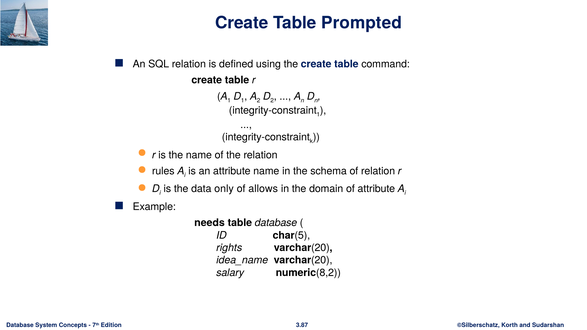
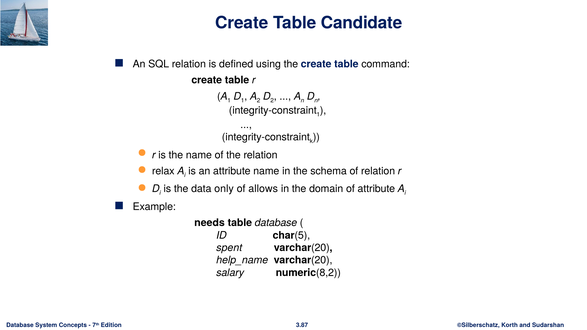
Prompted: Prompted -> Candidate (362, 23)
rules: rules -> relax (163, 171)
rights: rights -> spent (229, 248)
idea_name: idea_name -> help_name (242, 260)
